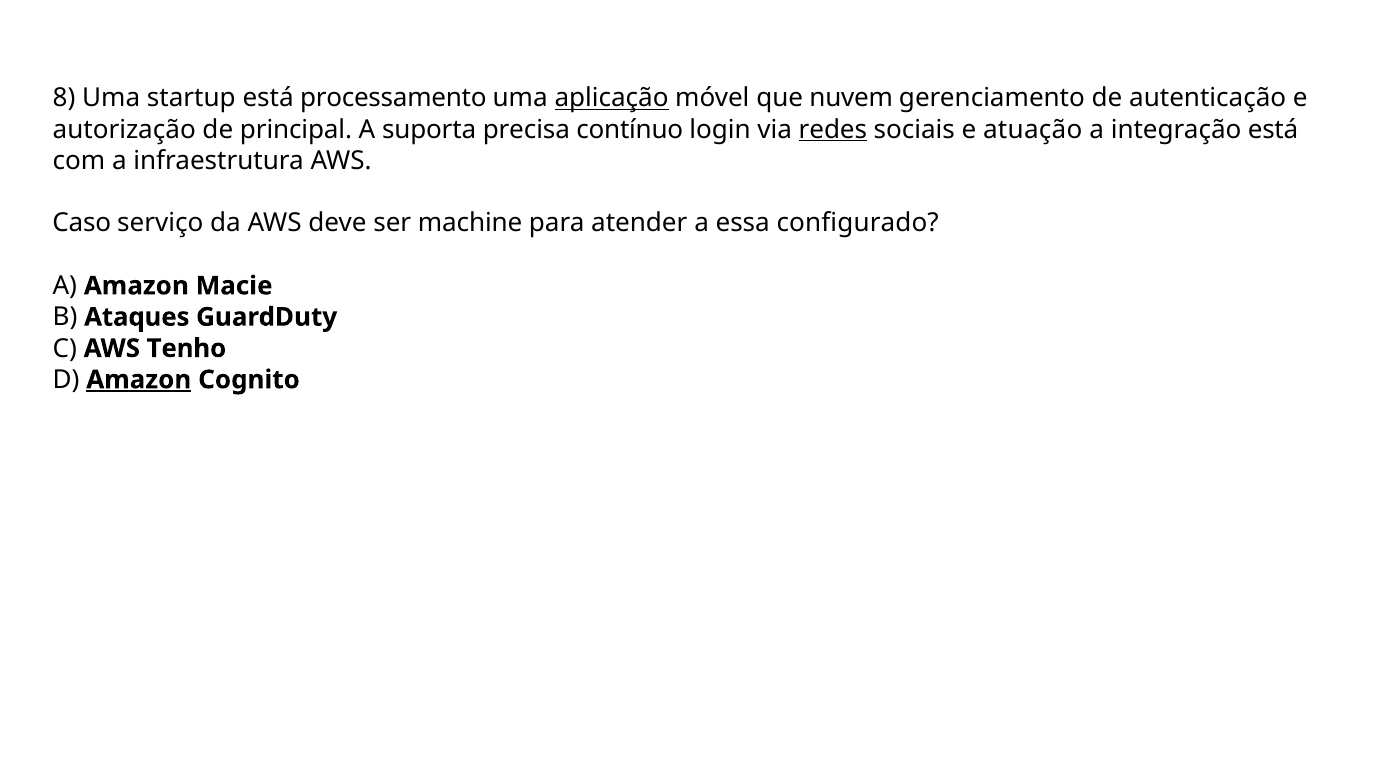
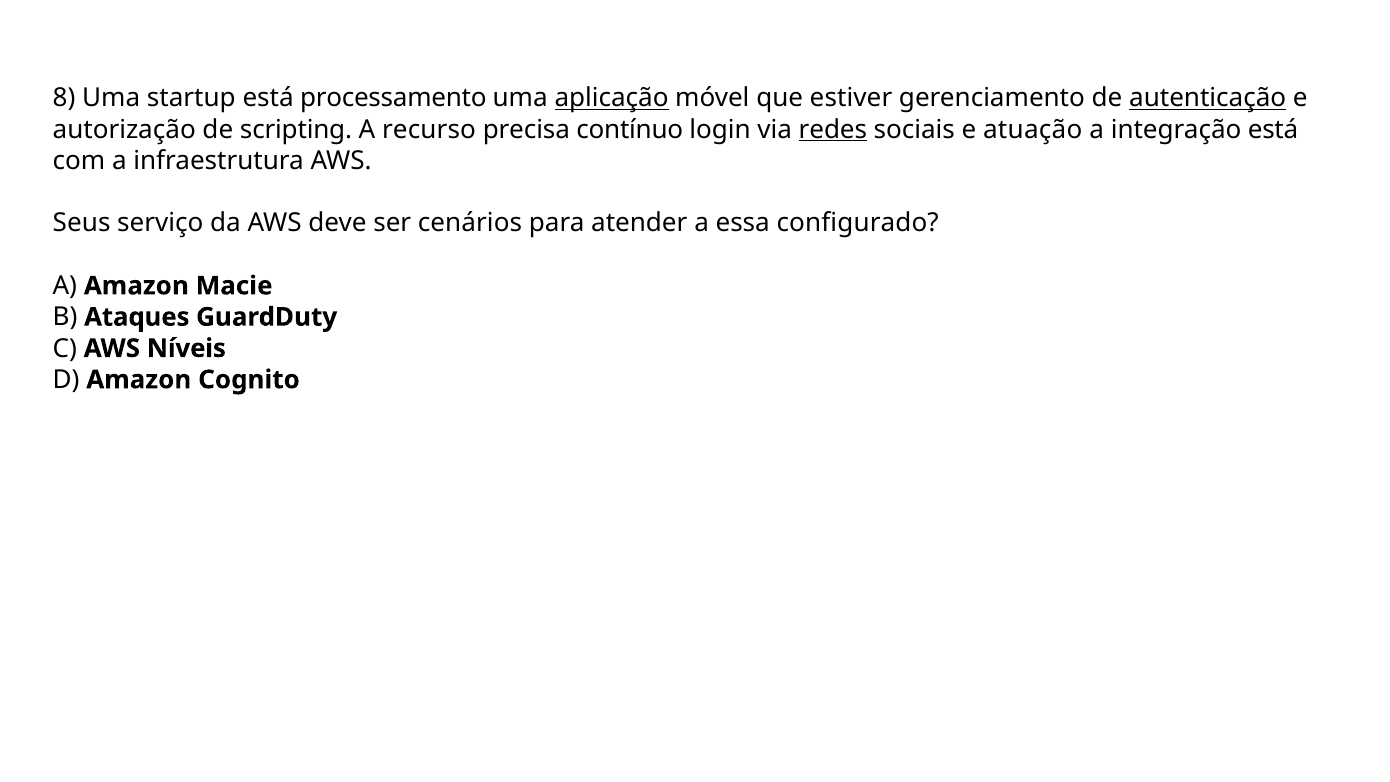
nuvem: nuvem -> estiver (851, 98)
autenticação underline: none -> present (1208, 98)
principal: principal -> scripting (296, 129)
suporta: suporta -> recurso (429, 129)
Caso: Caso -> Seus (82, 223)
machine: machine -> cenários (470, 223)
Tenho: Tenho -> Níveis (186, 348)
Amazon underline: present -> none (139, 380)
